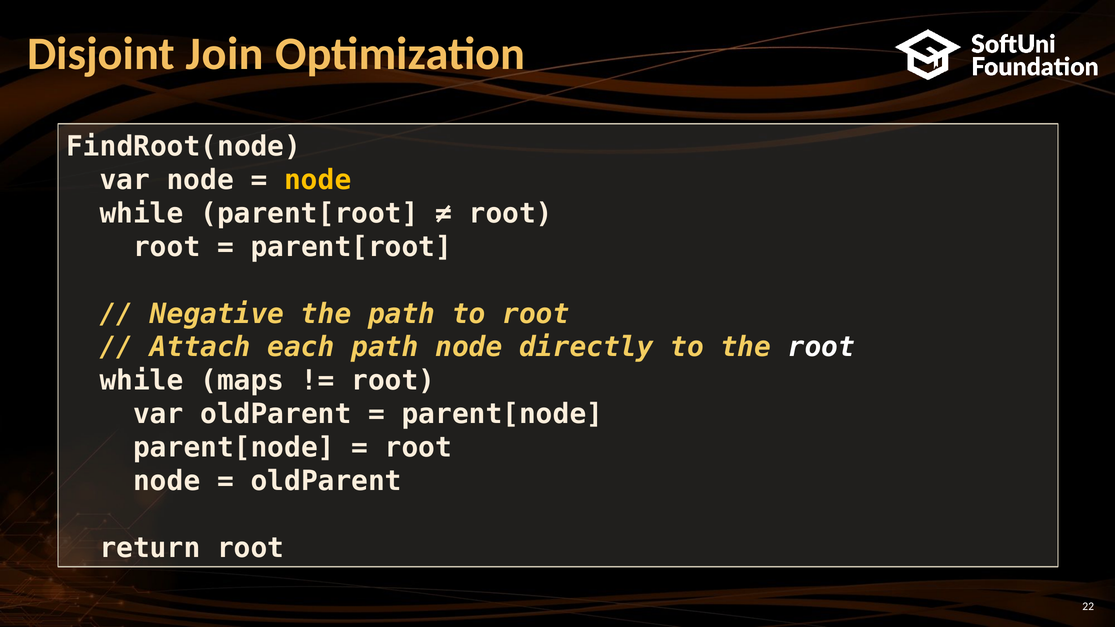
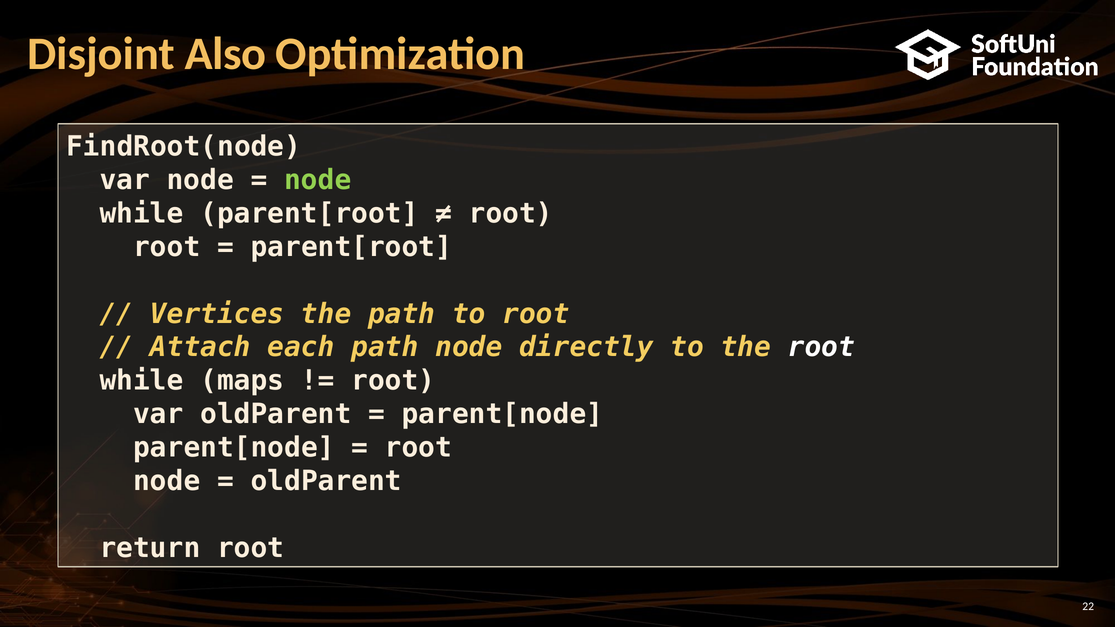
Join: Join -> Also (225, 54)
node colour: yellow -> light green (318, 180)
Negative: Negative -> Vertices (217, 314)
